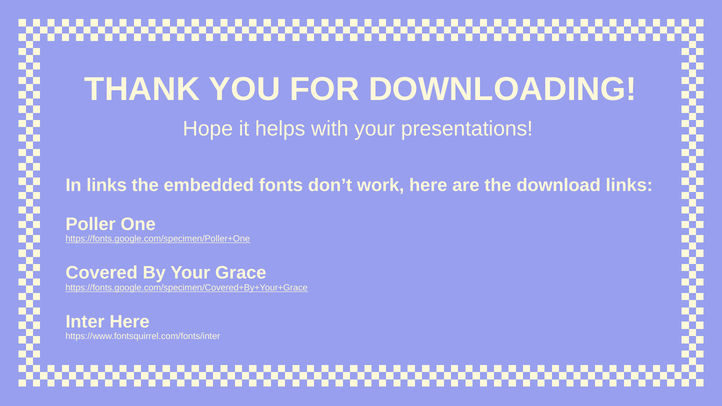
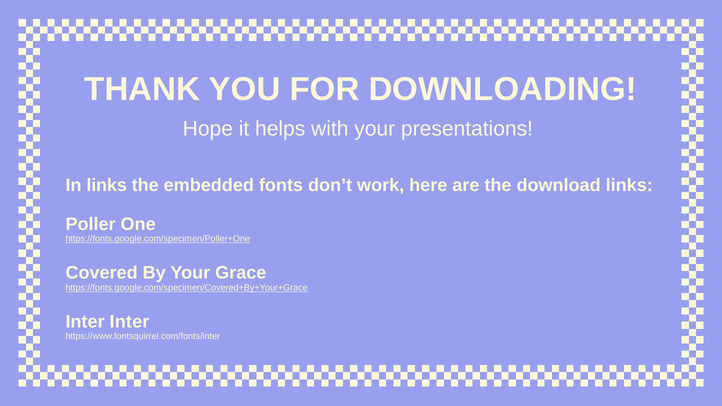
Inter Here: Here -> Inter (129, 322)
